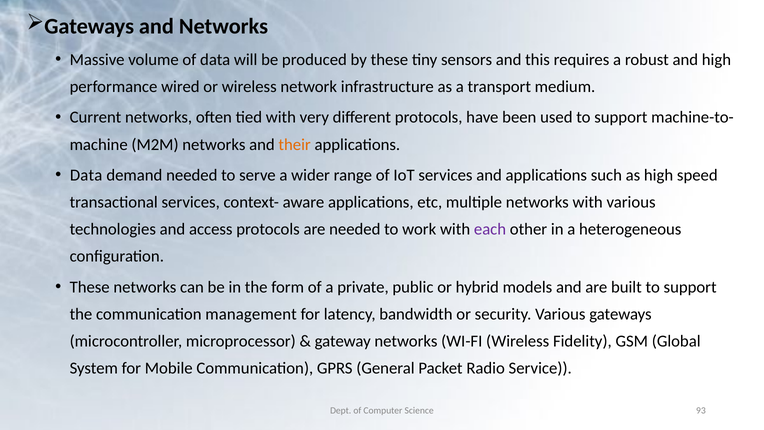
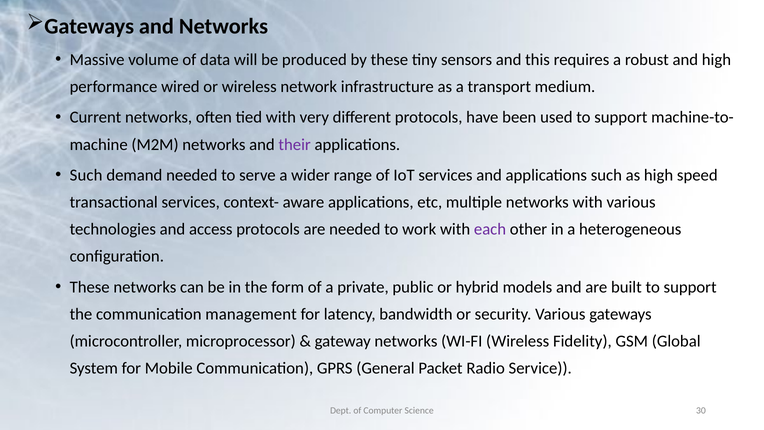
their colour: orange -> purple (295, 144)
Data: Data -> Such (86, 175)
93: 93 -> 30 (701, 410)
